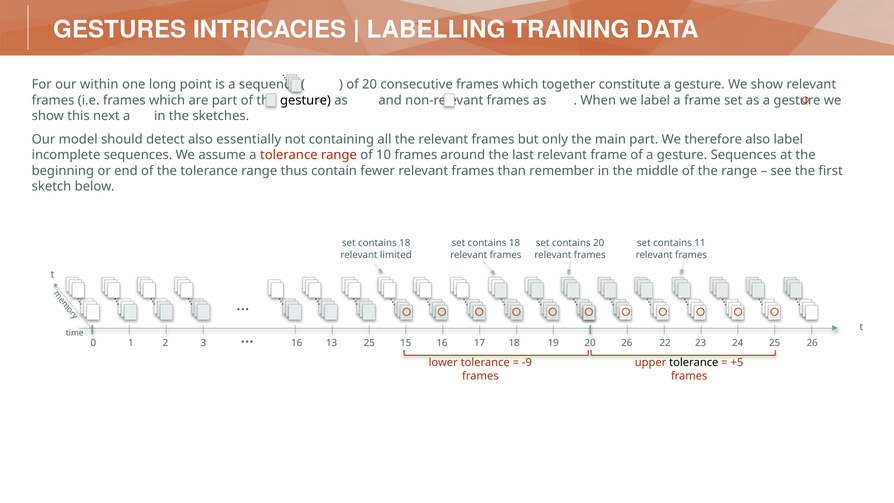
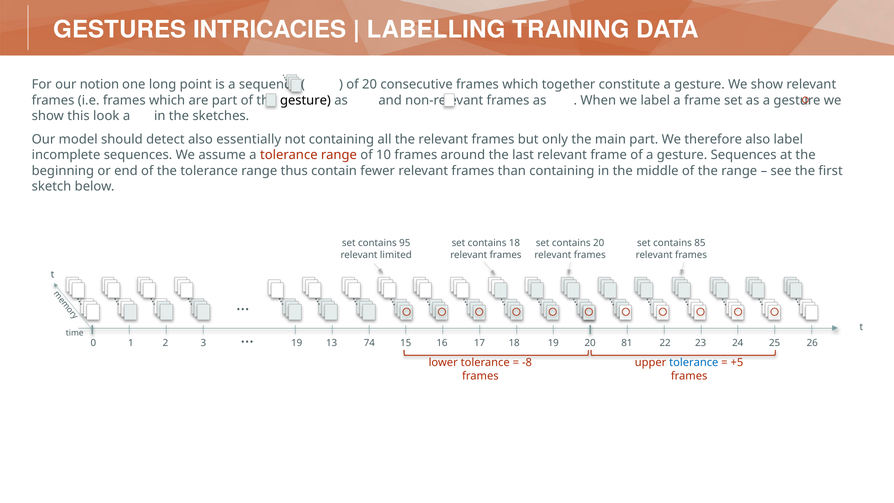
within: within -> notion (99, 85)
next: next -> look (106, 116)
than remember: remember -> containing (562, 171)
18: 18 -> 95 (405, 243)
11: 11 -> 85 (700, 243)
3 16: 16 -> 19 (297, 343)
13 25: 25 -> 74 (369, 343)
16 26: 26 -> 81 (627, 343)
-9: -9 -> -8 (527, 363)
tolerance colour: black -> blue (694, 363)
